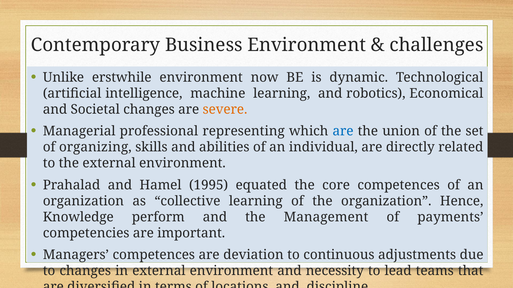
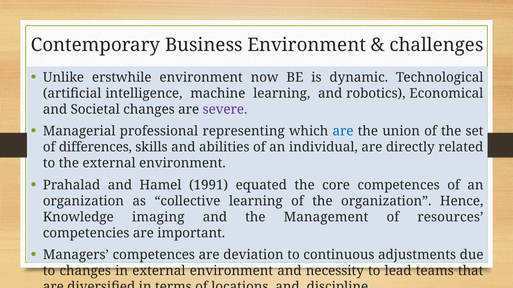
severe colour: orange -> purple (225, 110)
organizing: organizing -> differences (95, 147)
1995: 1995 -> 1991 (209, 185)
perform: perform -> imaging (158, 217)
payments: payments -> resources (450, 217)
